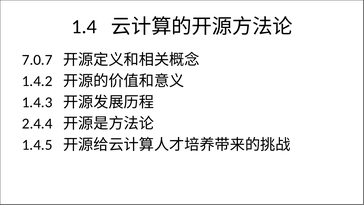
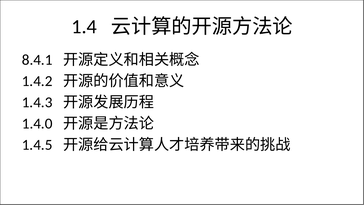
7.0.7: 7.0.7 -> 8.4.1 (37, 60)
2.4.4: 2.4.4 -> 1.4.0 (37, 123)
